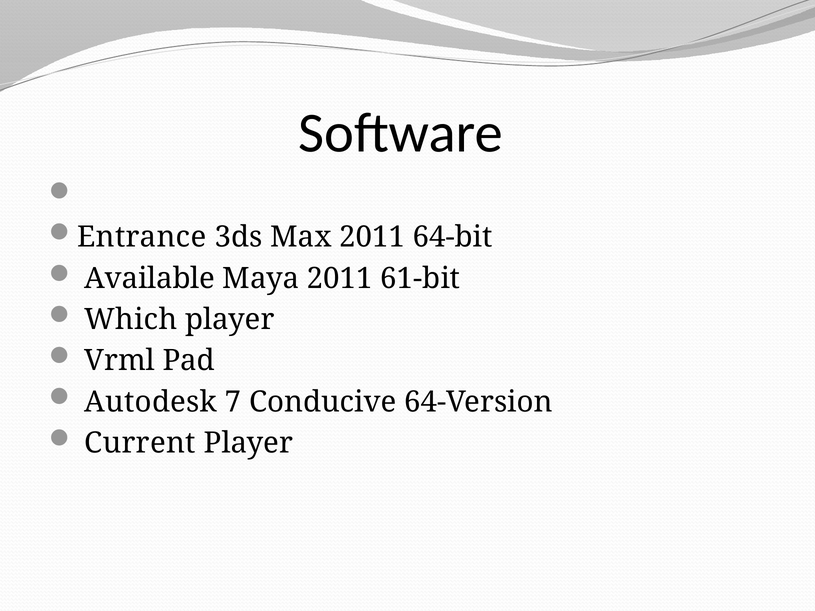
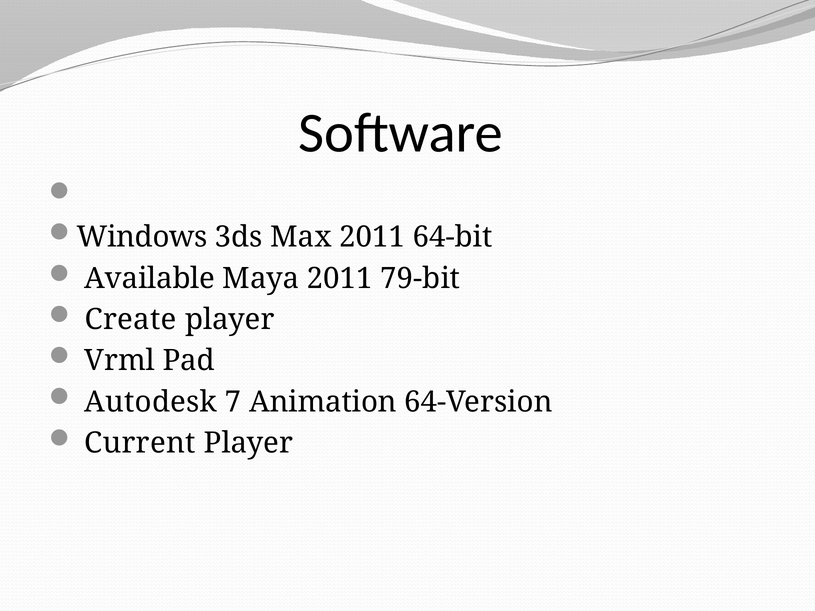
Entrance: Entrance -> Windows (142, 237)
61-bit: 61-bit -> 79-bit (420, 279)
Which: Which -> Create (131, 320)
Conducive: Conducive -> Animation (323, 402)
